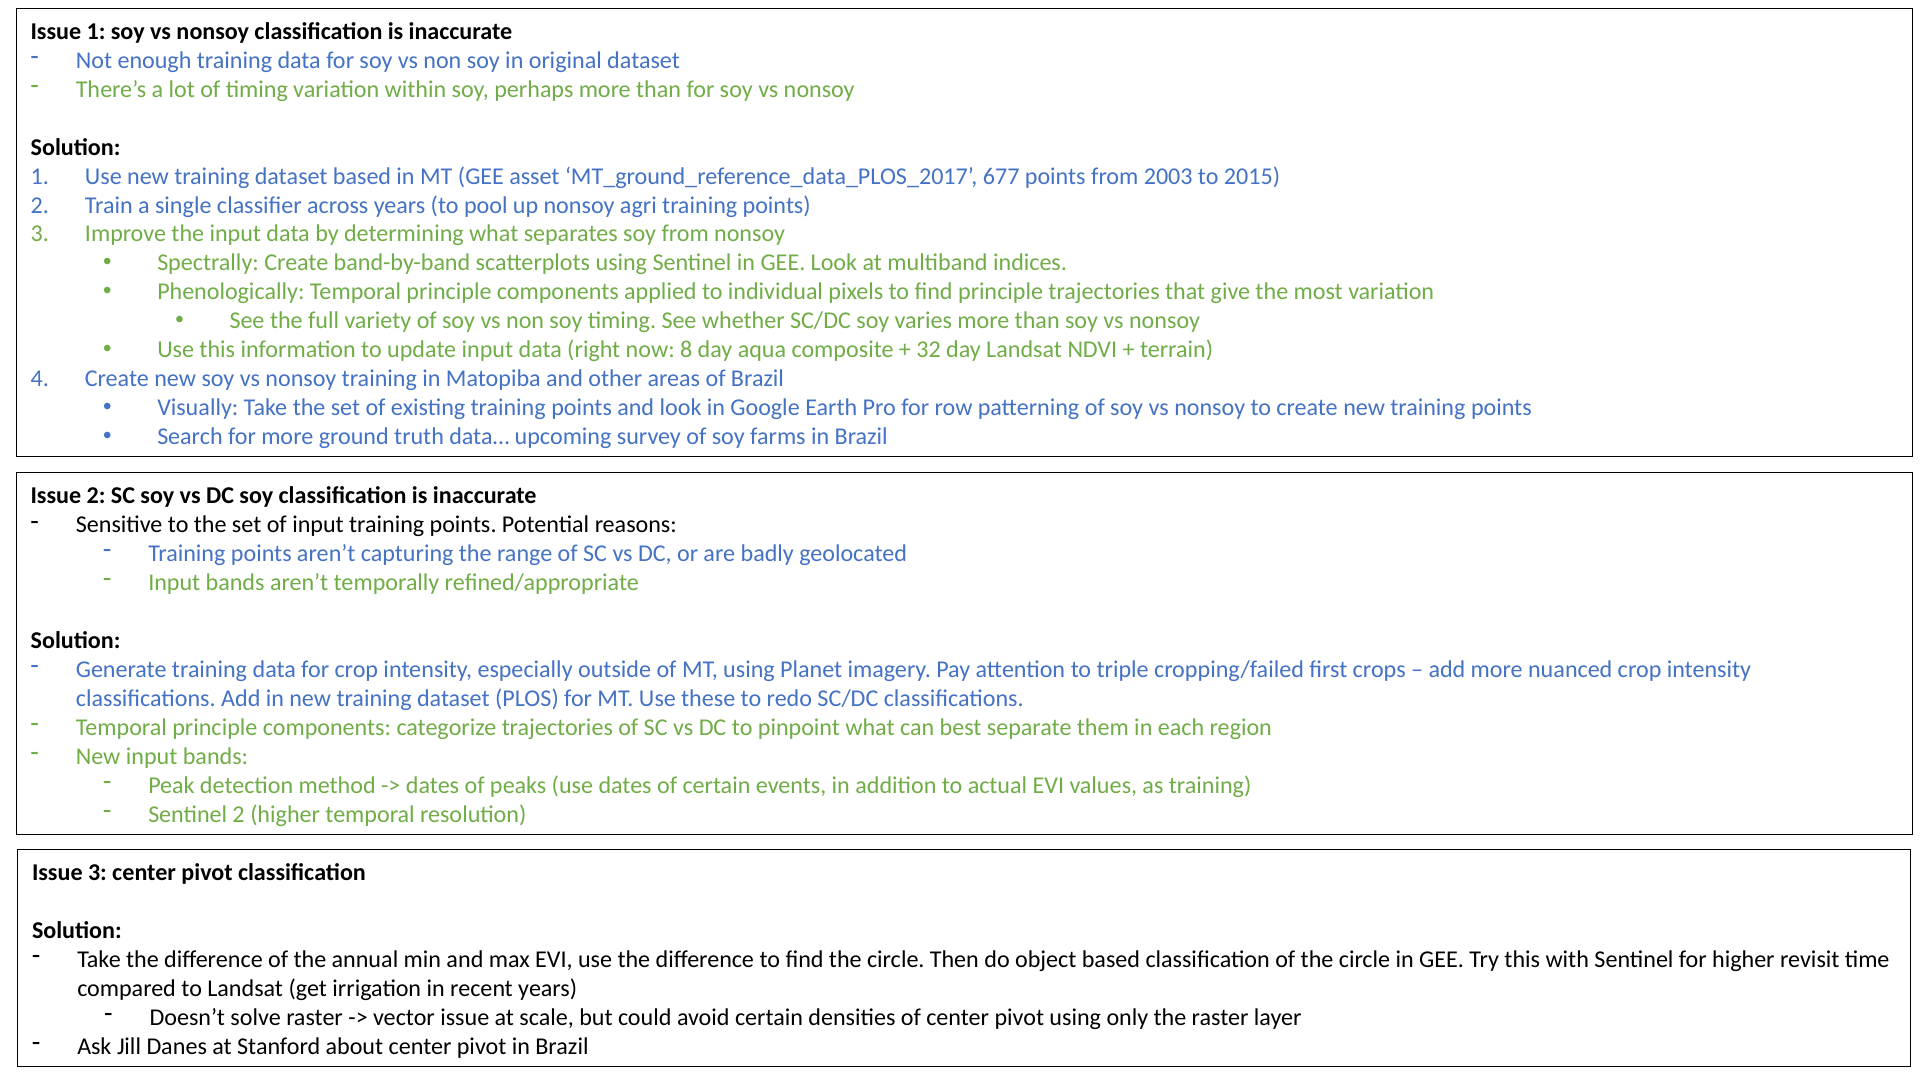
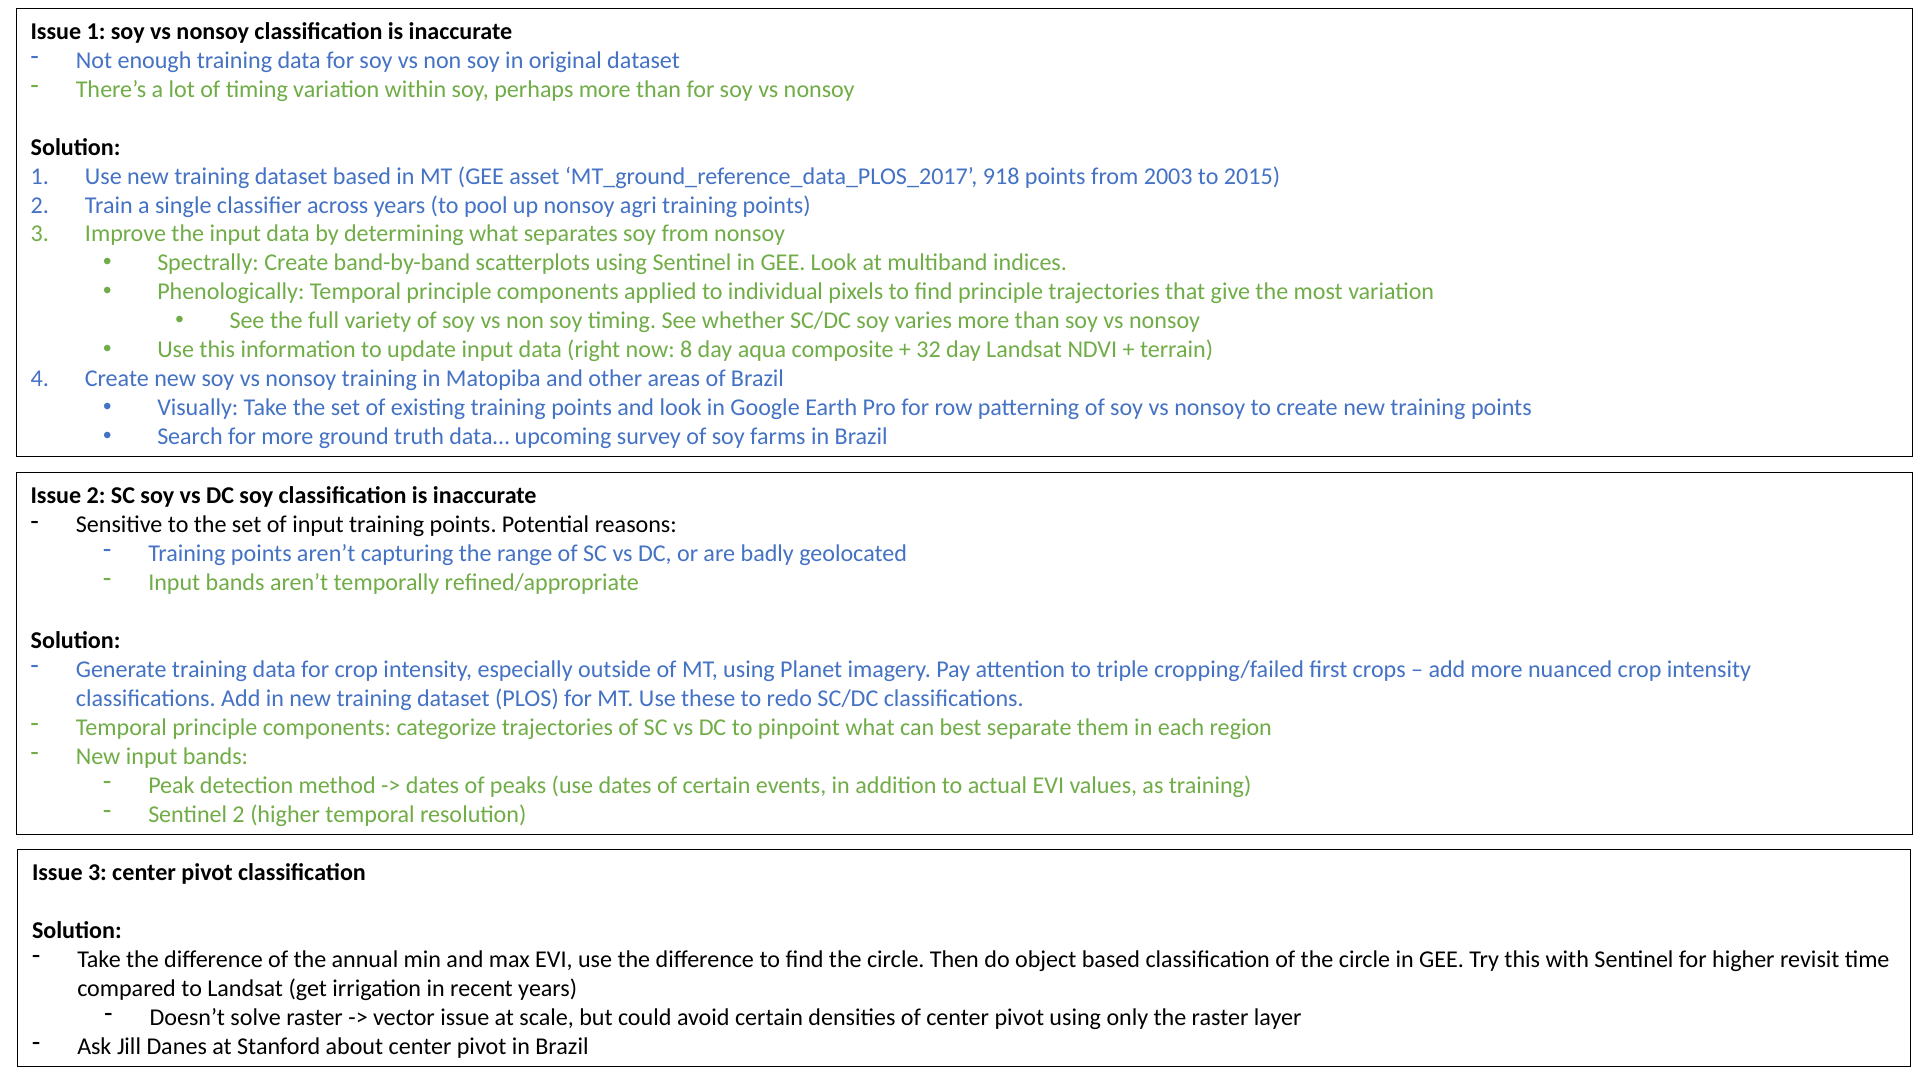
677: 677 -> 918 (1001, 176)
